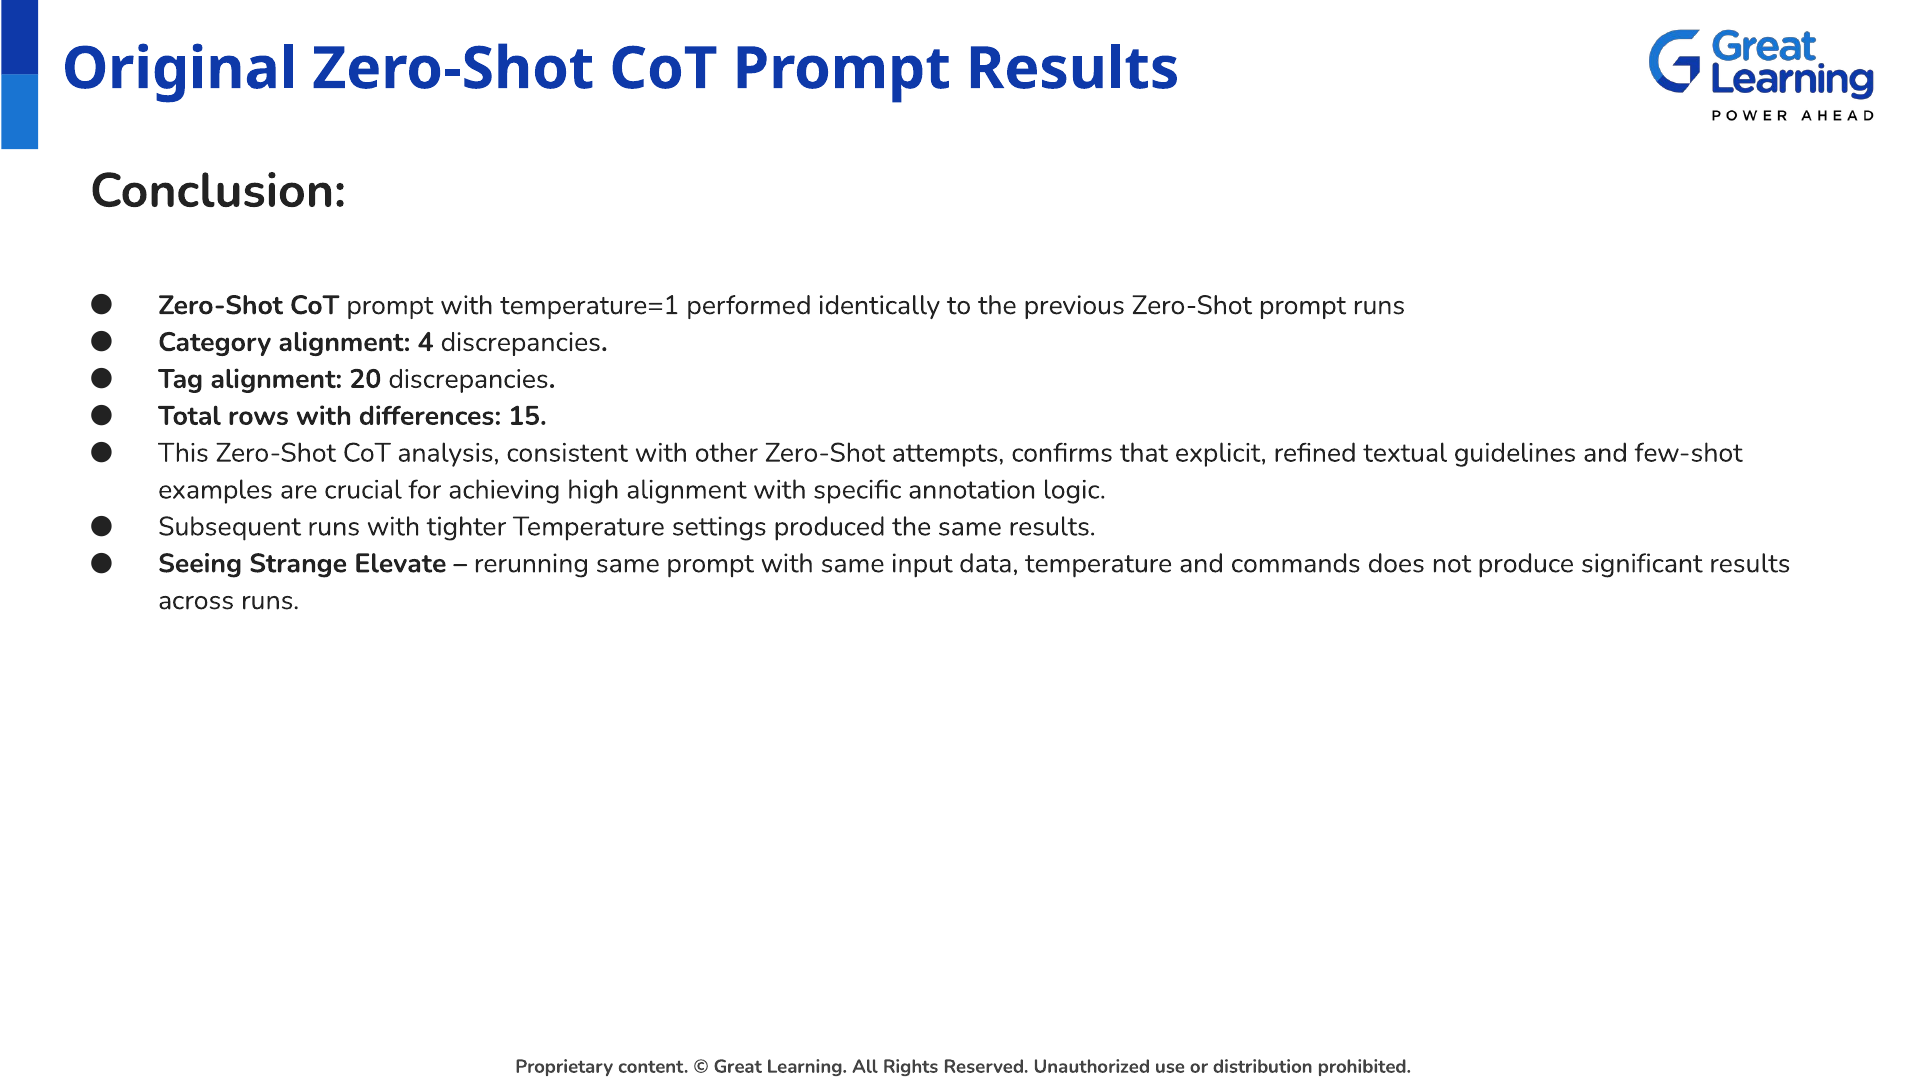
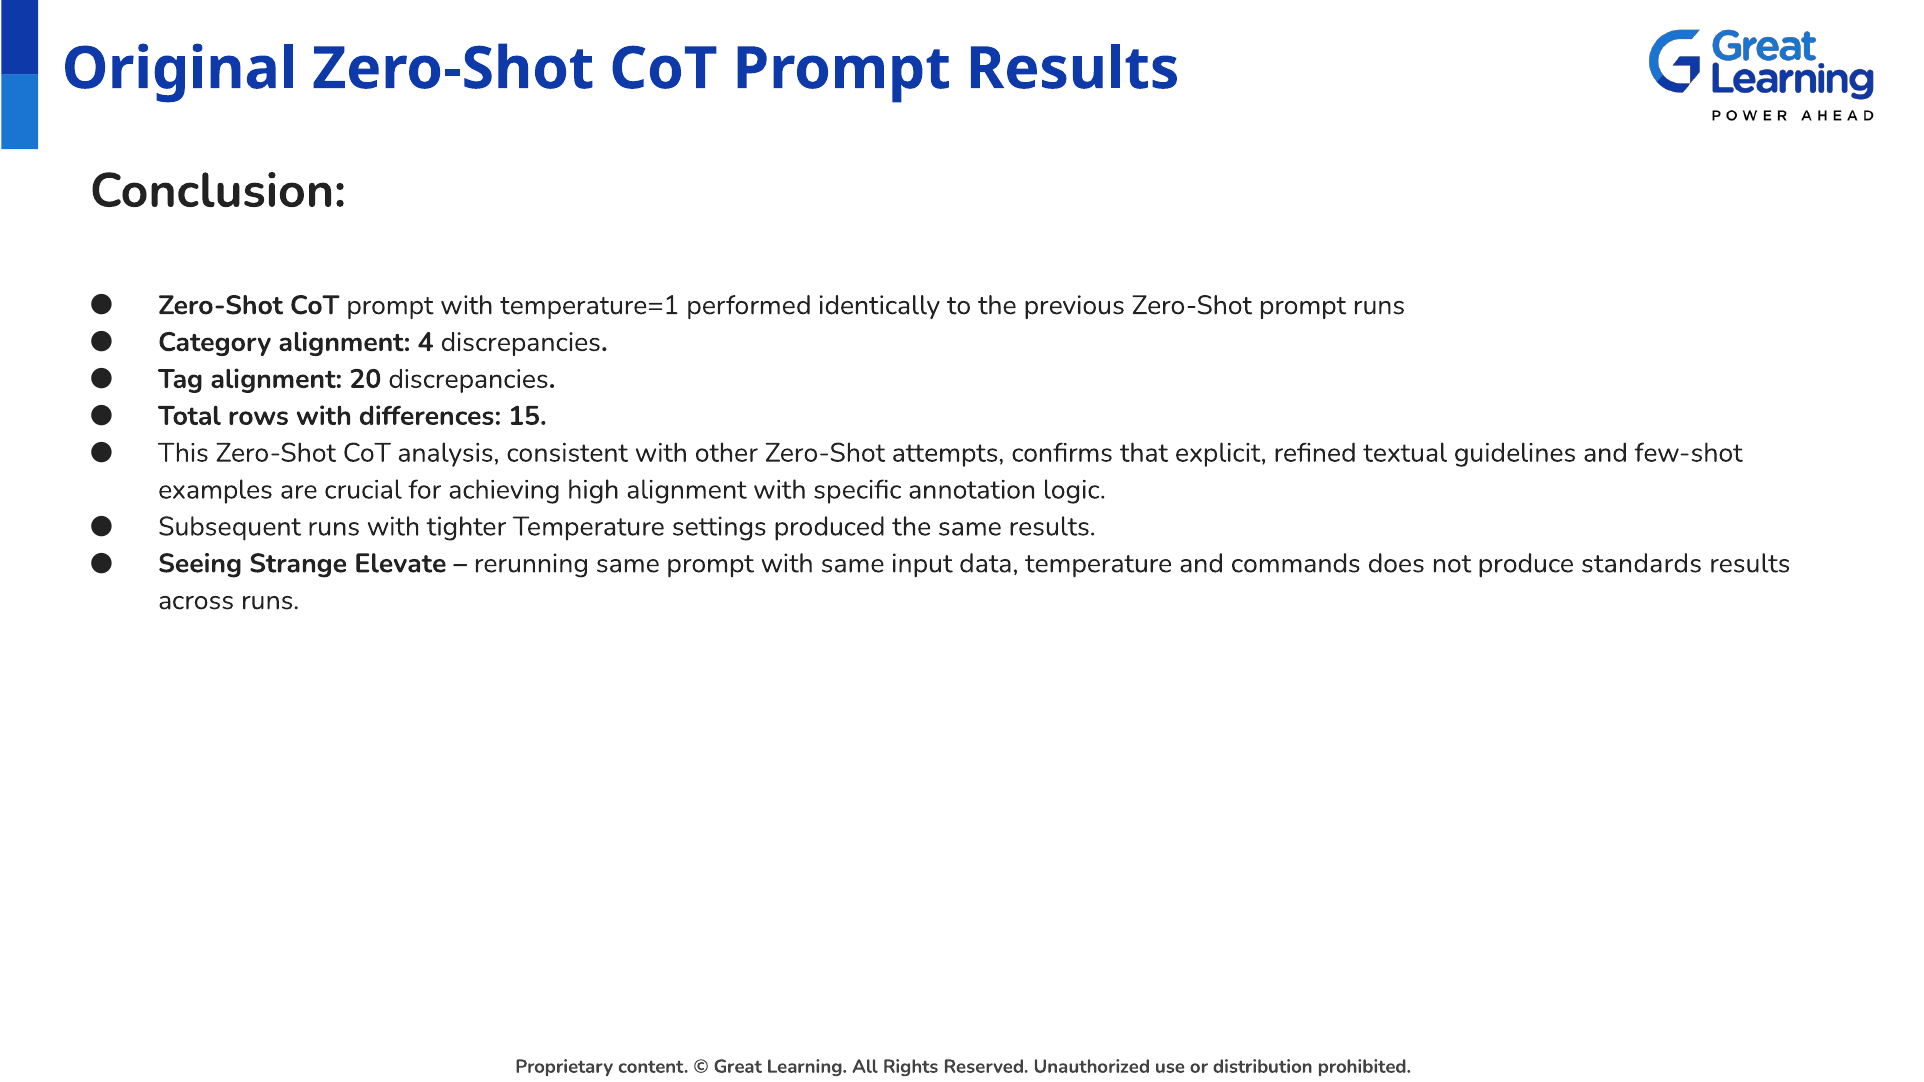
significant: significant -> standards (1641, 564)
